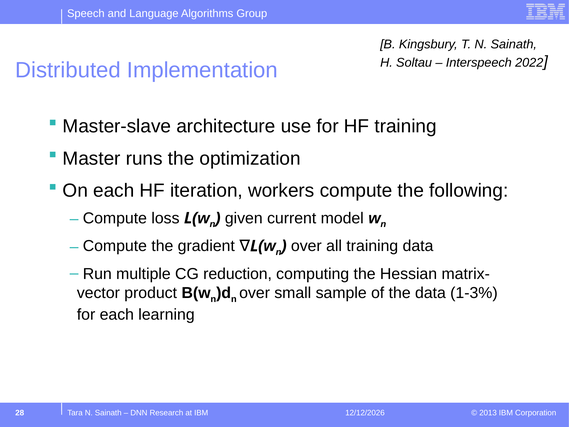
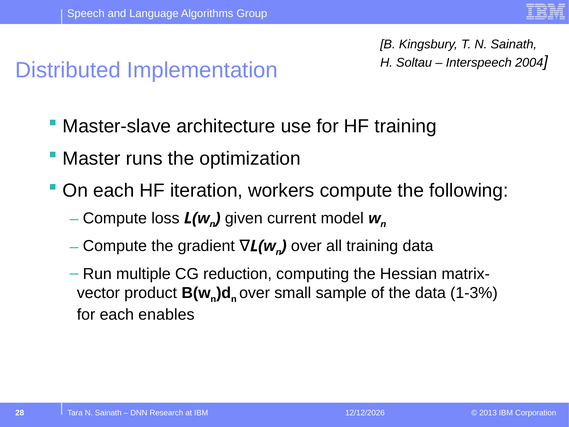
2022: 2022 -> 2004 (529, 63)
learning: learning -> enables (166, 314)
